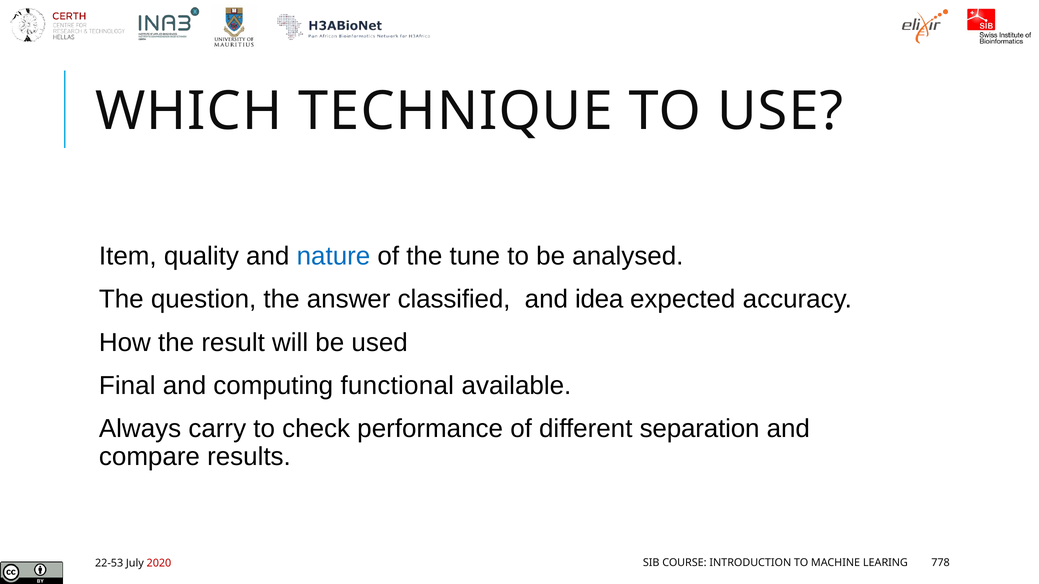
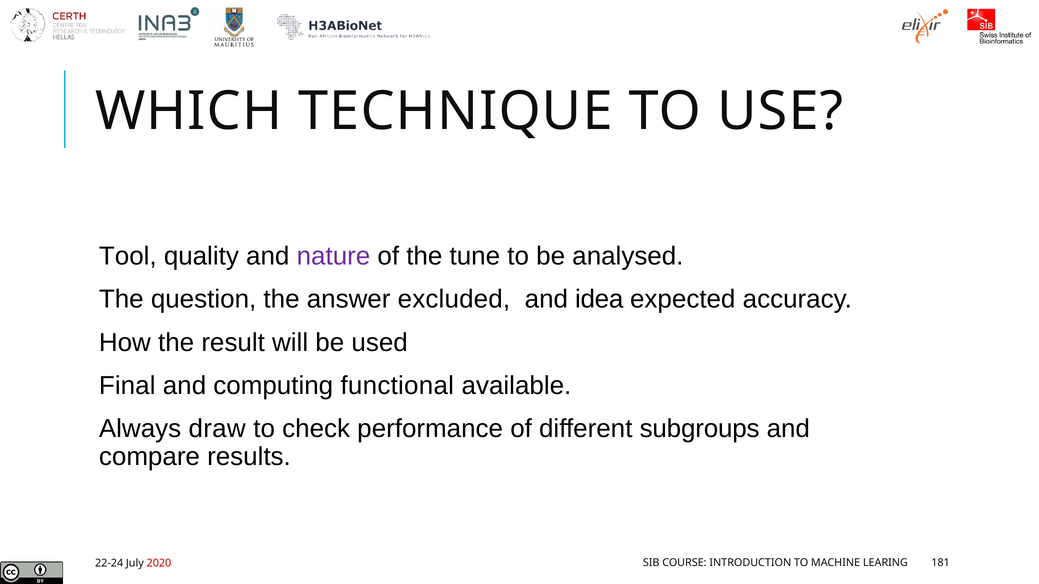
Item: Item -> Tool (128, 256)
nature colour: blue -> purple (333, 256)
classified: classified -> excluded (454, 300)
carry: carry -> draw (217, 429)
separation: separation -> subgroups (700, 429)
778: 778 -> 181 (941, 563)
22-53: 22-53 -> 22-24 (109, 564)
